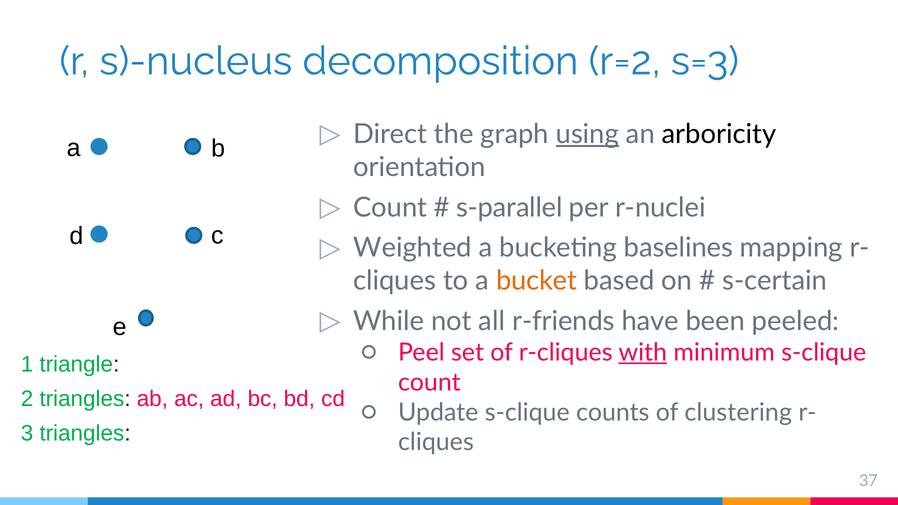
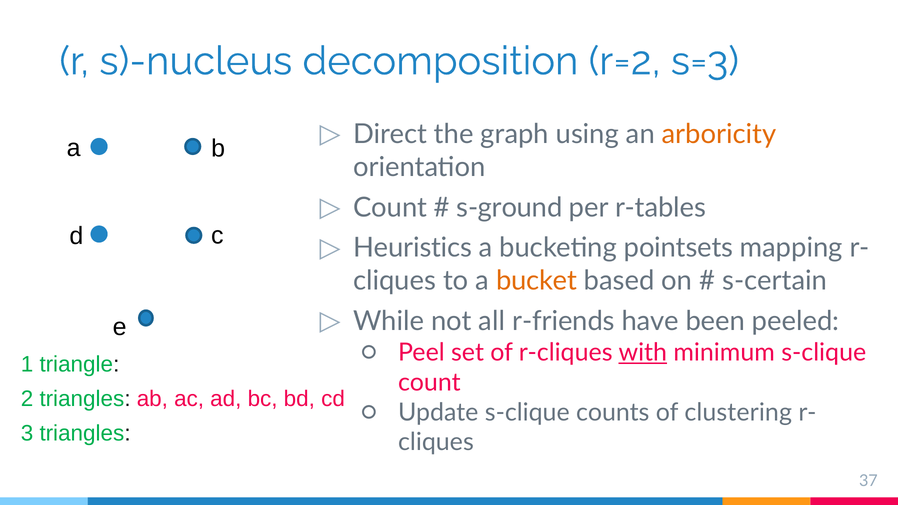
using underline: present -> none (587, 134)
arboricity colour: black -> orange (719, 134)
s-parallel: s-parallel -> s-ground (509, 208)
r-nuclei: r-nuclei -> r-tables (660, 208)
Weighted: Weighted -> Heuristics (413, 248)
baselines: baselines -> pointsets (678, 248)
